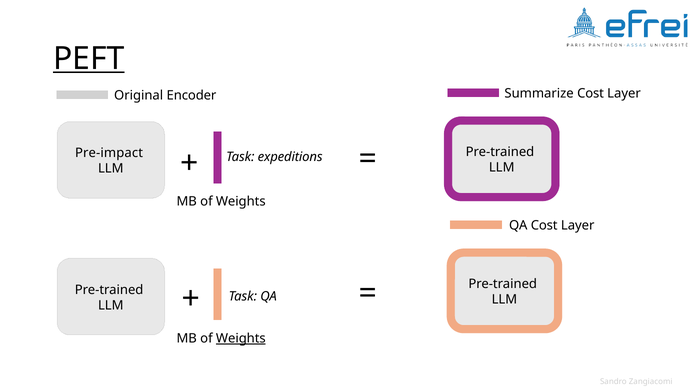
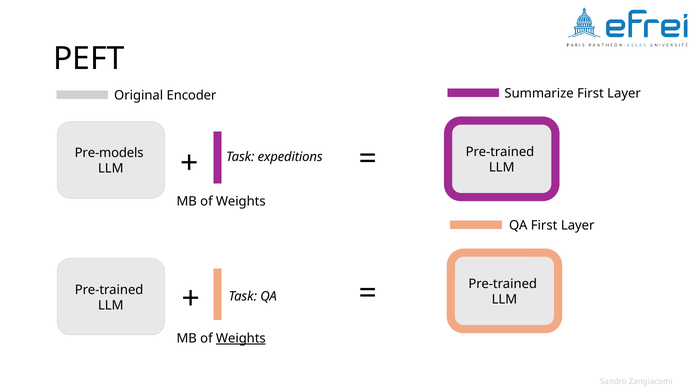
PEFT underline: present -> none (89, 59)
Summarize Cost: Cost -> First (590, 94)
Pre-impact: Pre-impact -> Pre-models (109, 153)
QA Cost: Cost -> First (544, 226)
